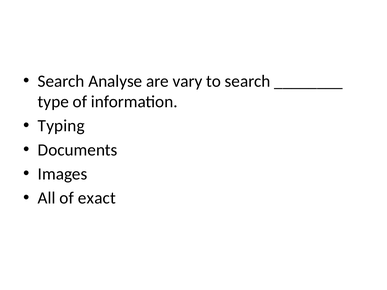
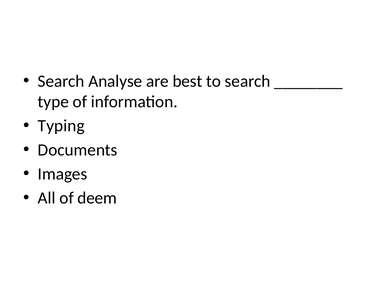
vary: vary -> best (187, 81)
exact: exact -> deem (97, 198)
